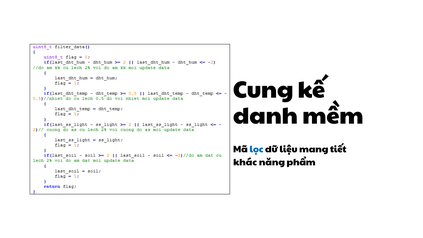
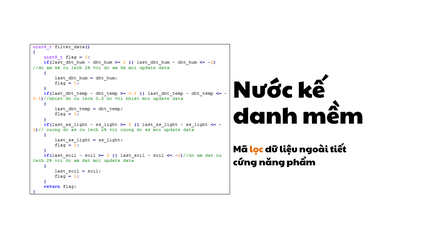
Cung: Cung -> Nước (263, 90)
lọc colour: blue -> orange (256, 149)
mang: mang -> ngoài (314, 149)
khác: khác -> cứng (245, 162)
